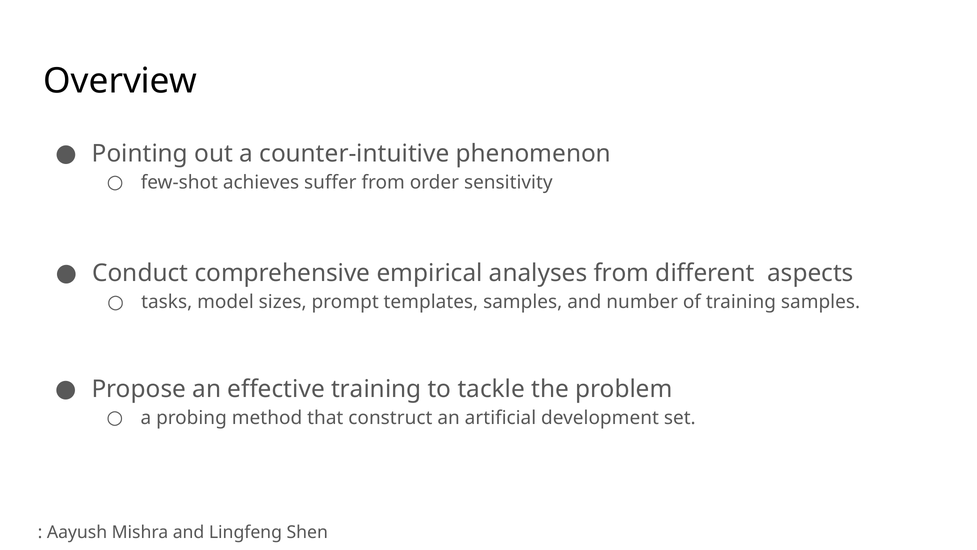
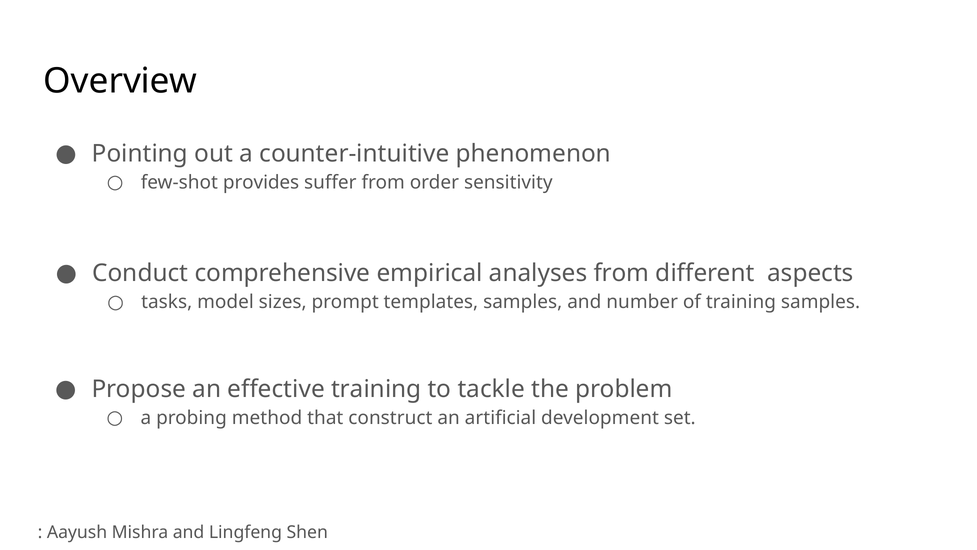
achieves: achieves -> provides (261, 182)
